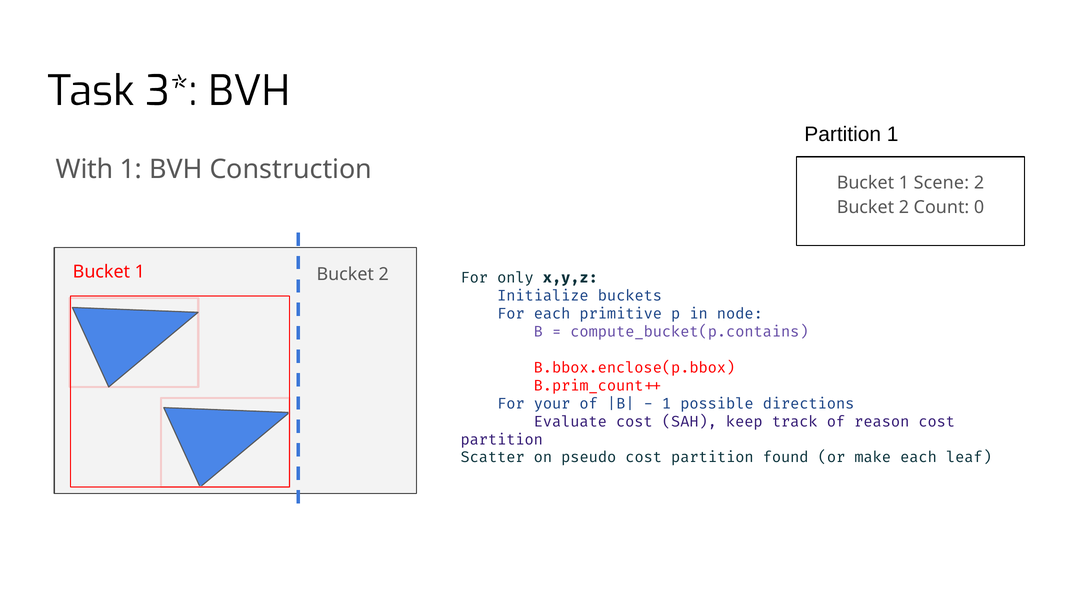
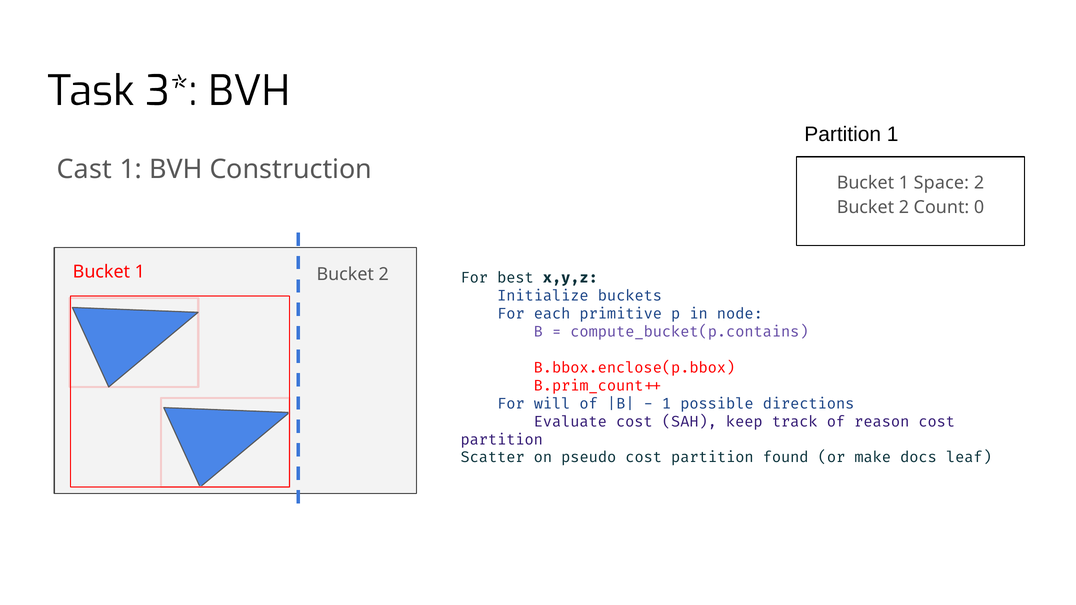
With: With -> Cast (84, 169)
Scene: Scene -> Space (941, 183)
only: only -> best (515, 278)
your: your -> will (552, 404)
make each: each -> docs (918, 458)
